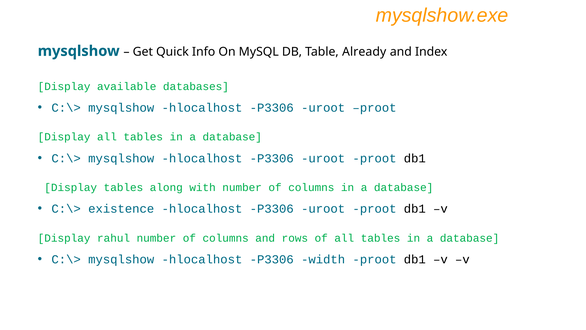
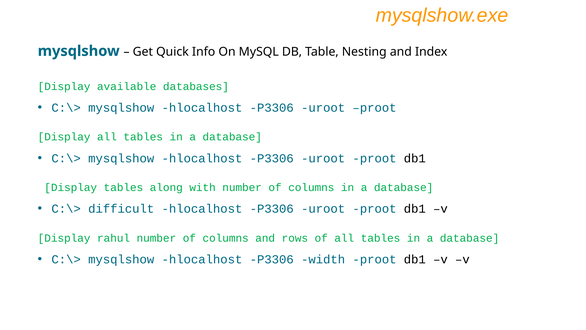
Already: Already -> Nesting (364, 52)
existence: existence -> difficult (121, 209)
